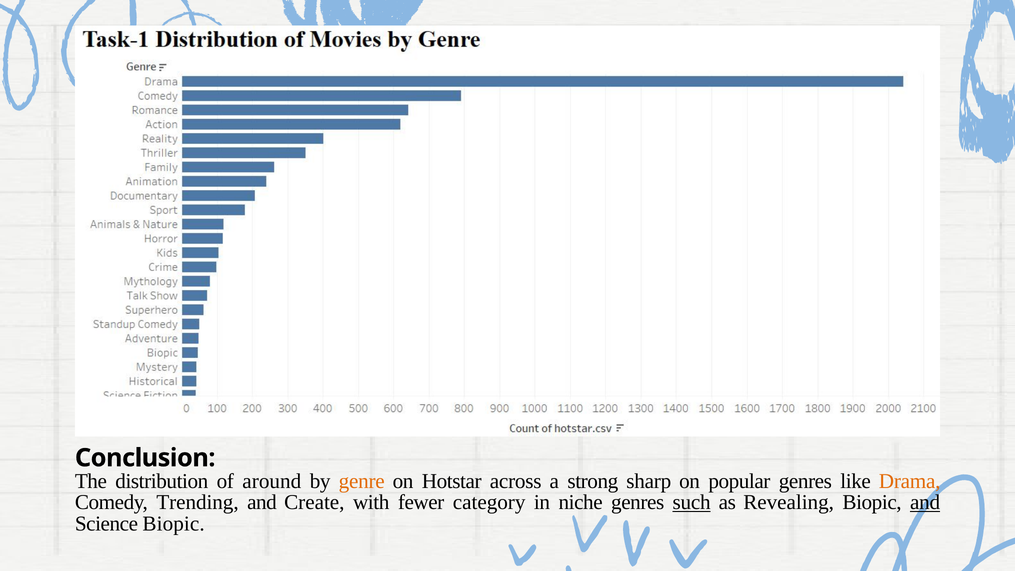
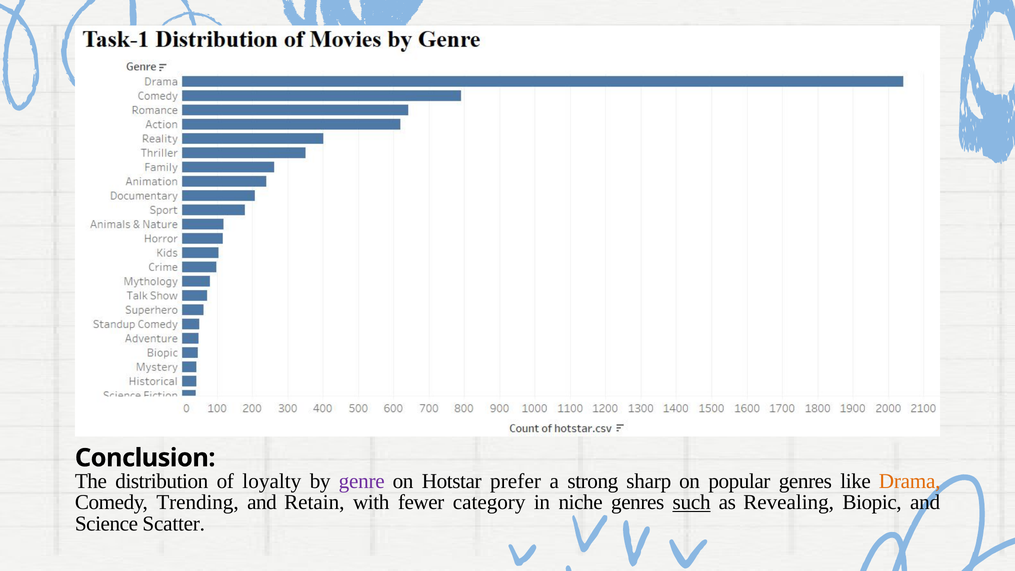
around: around -> loyalty (272, 481)
genre colour: orange -> purple (362, 481)
across: across -> prefer (516, 481)
Create: Create -> Retain (314, 502)
and underline: present -> none (925, 502)
Science Biopic: Biopic -> Scatter (174, 524)
